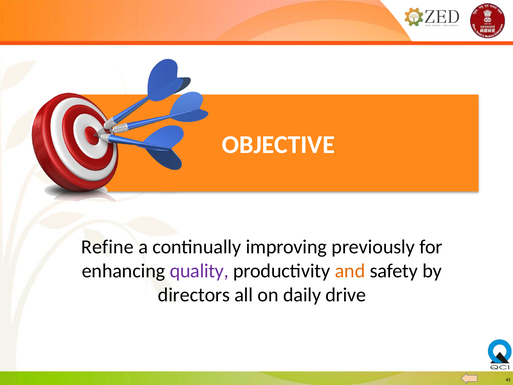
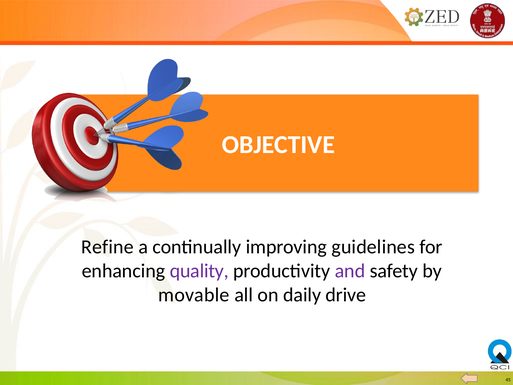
previously: previously -> guidelines (373, 247)
and colour: orange -> purple (350, 271)
directors: directors -> movable (194, 295)
